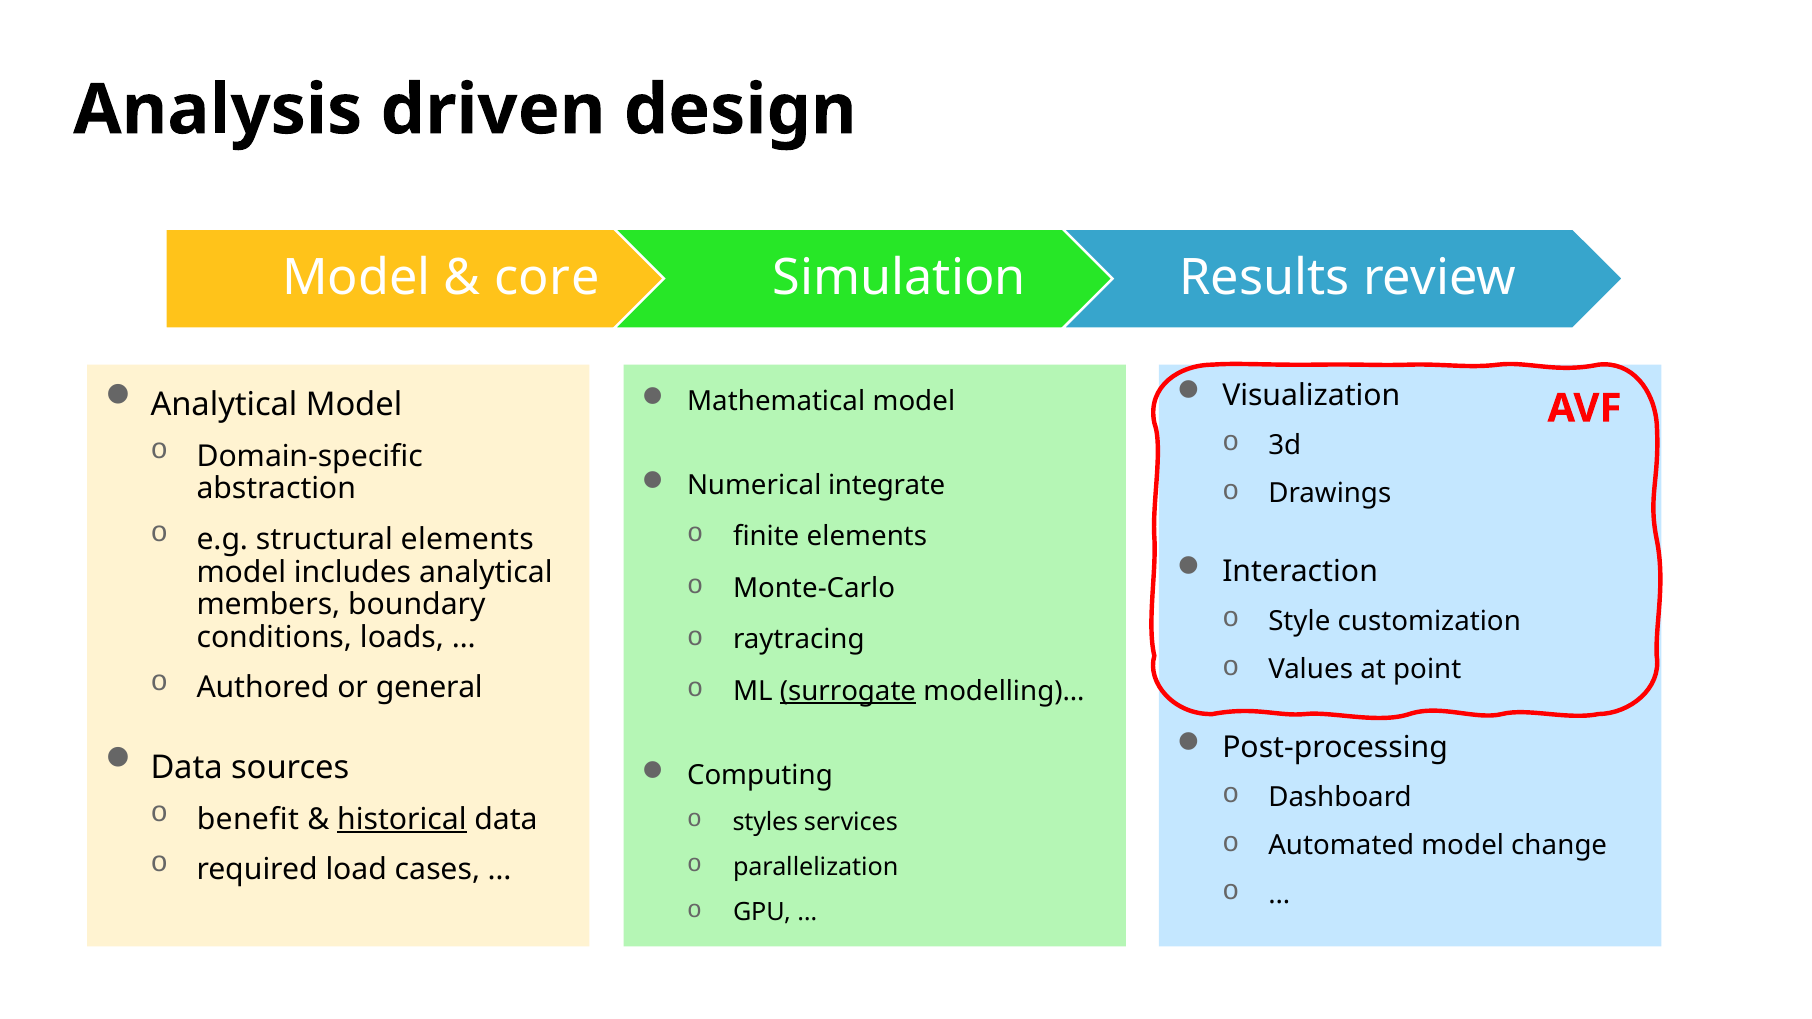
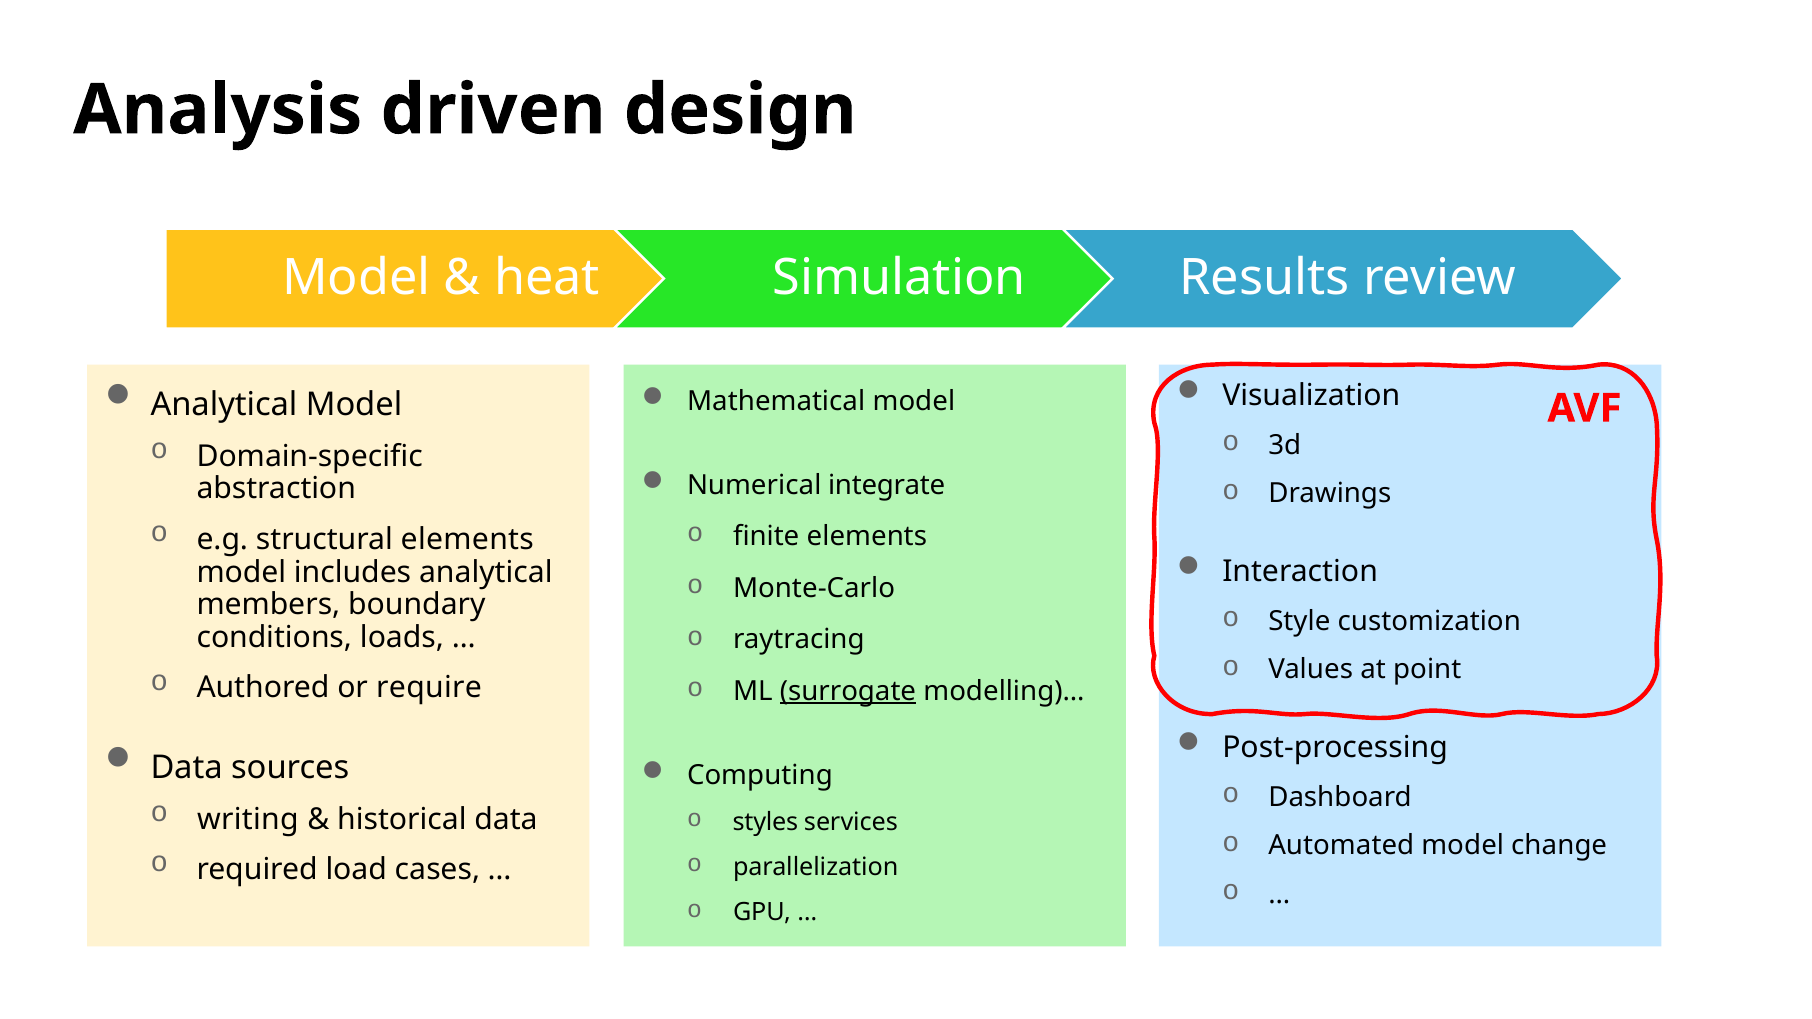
core: core -> heat (547, 278)
general: general -> require (429, 688)
benefit: benefit -> writing (248, 820)
historical underline: present -> none (402, 820)
